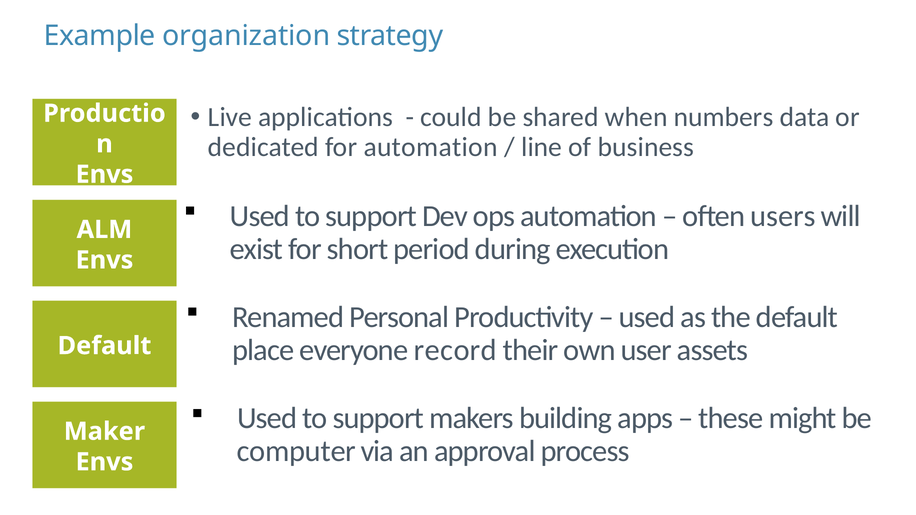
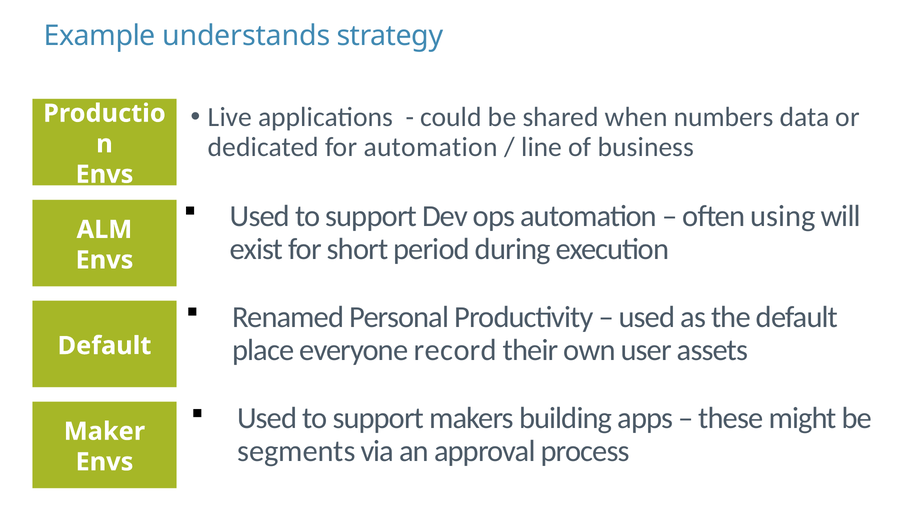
organization: organization -> understands (246, 36)
users: users -> using (783, 216)
computer: computer -> segments (296, 451)
